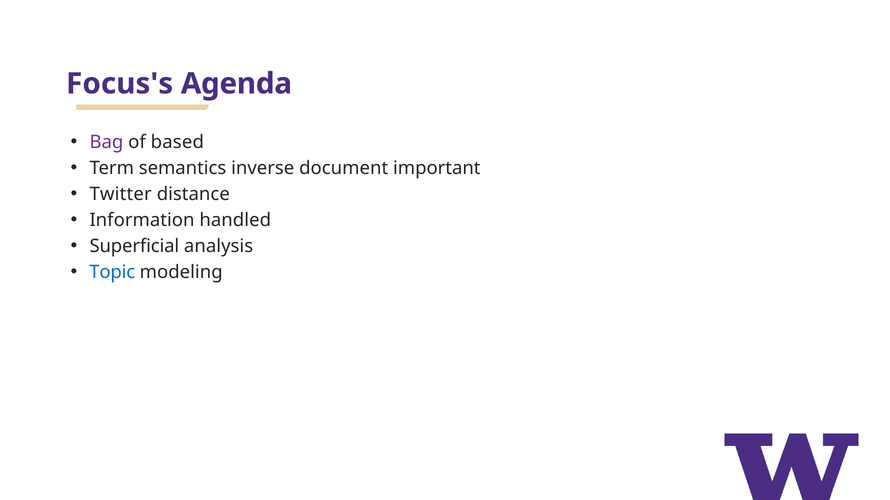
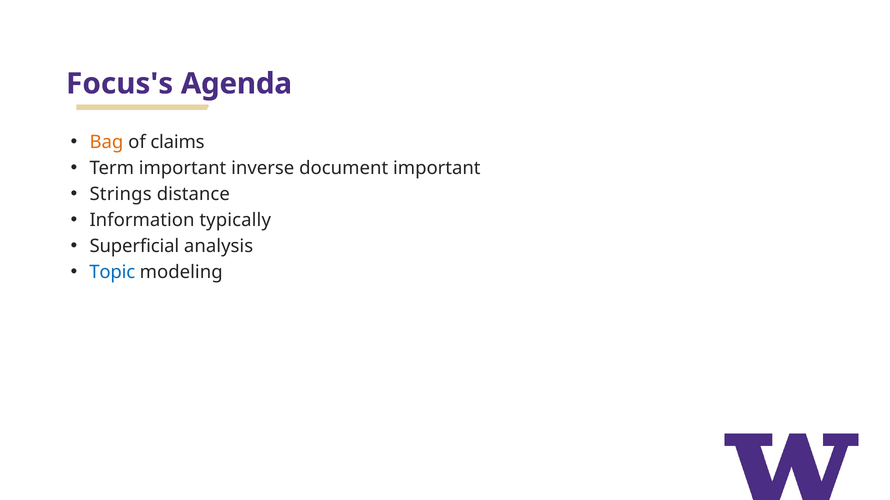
Bag colour: purple -> orange (106, 142)
based: based -> claims (177, 142)
Term semantics: semantics -> important (183, 168)
Twitter: Twitter -> Strings (121, 194)
handled: handled -> typically (235, 220)
